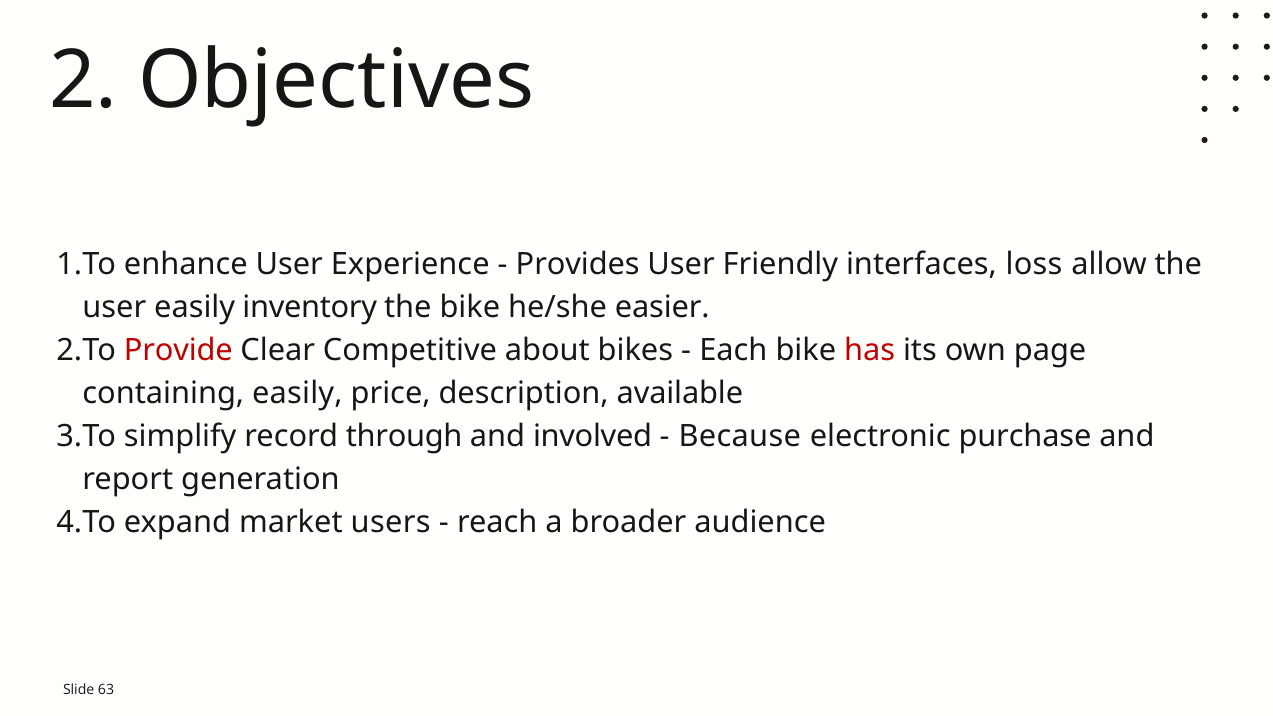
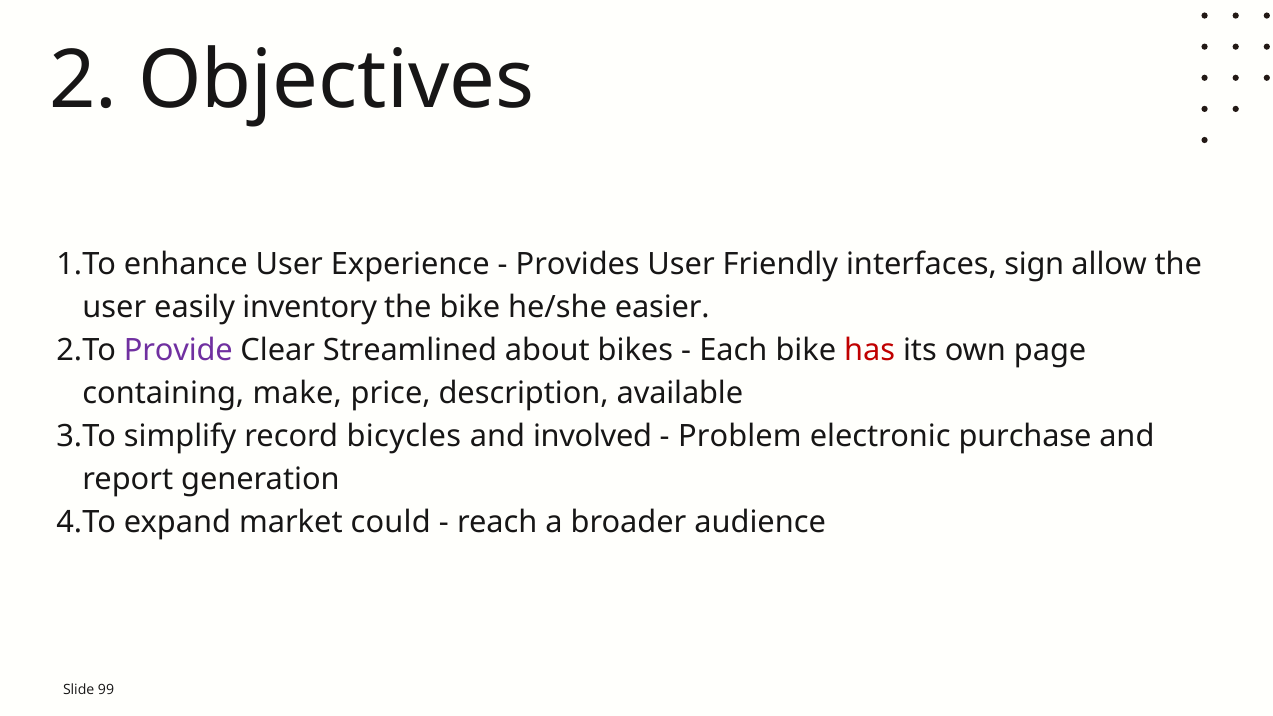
loss: loss -> sign (1034, 265)
Provide colour: red -> purple (178, 351)
Competitive: Competitive -> Streamlined (410, 351)
containing easily: easily -> make (297, 394)
through: through -> bicycles (404, 437)
Because: Because -> Problem (740, 437)
users: users -> could (391, 523)
63: 63 -> 99 (106, 690)
